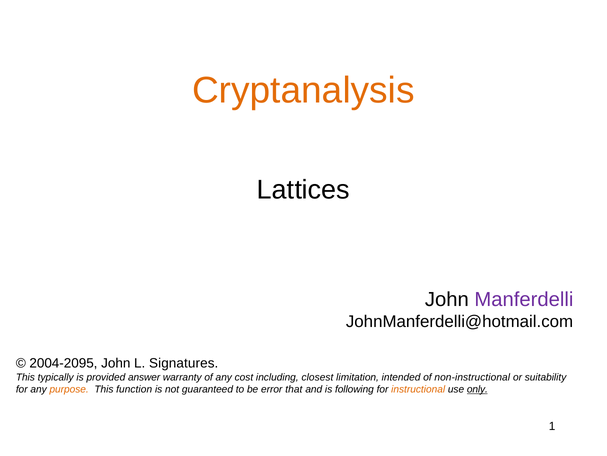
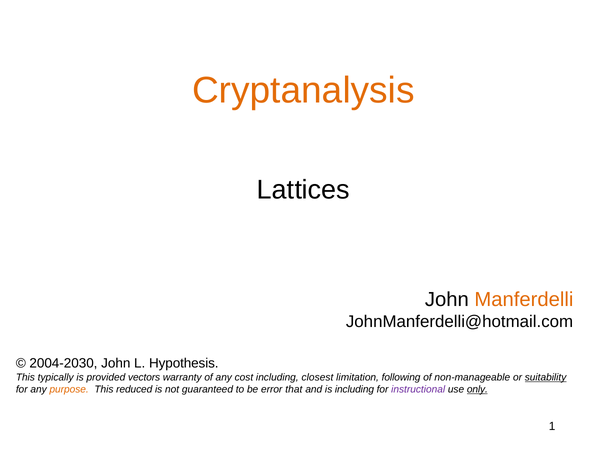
Manferdelli colour: purple -> orange (524, 299)
2004-2095: 2004-2095 -> 2004-2030 (63, 363)
Signatures: Signatures -> Hypothesis (184, 363)
answer: answer -> vectors (144, 377)
intended: intended -> following (401, 377)
non-instructional: non-instructional -> non-manageable (472, 377)
suitability underline: none -> present (546, 377)
function: function -> reduced (134, 389)
is following: following -> including (354, 389)
instructional colour: orange -> purple (418, 389)
